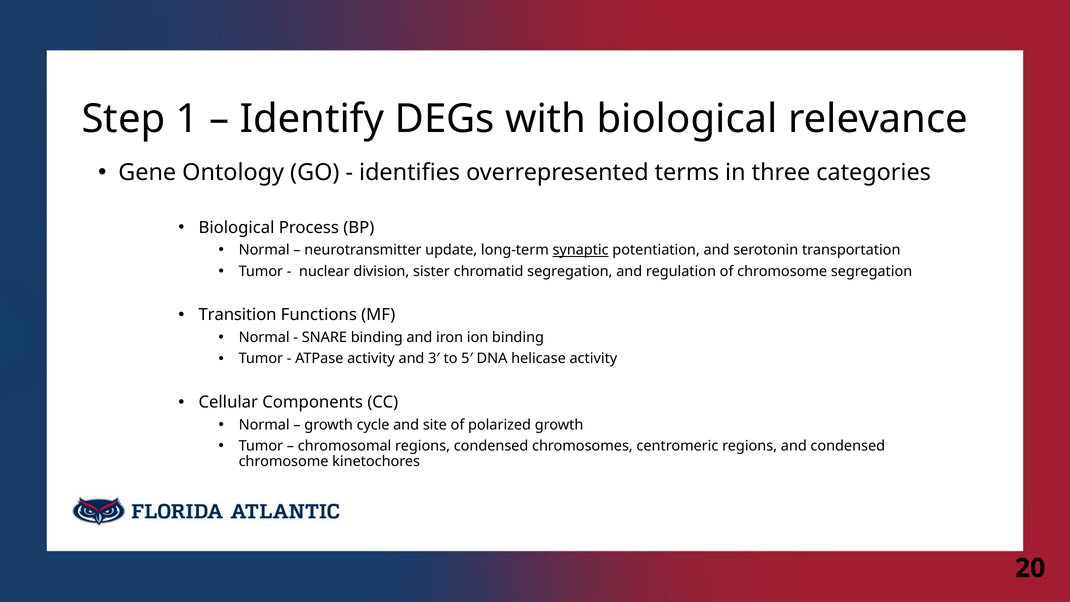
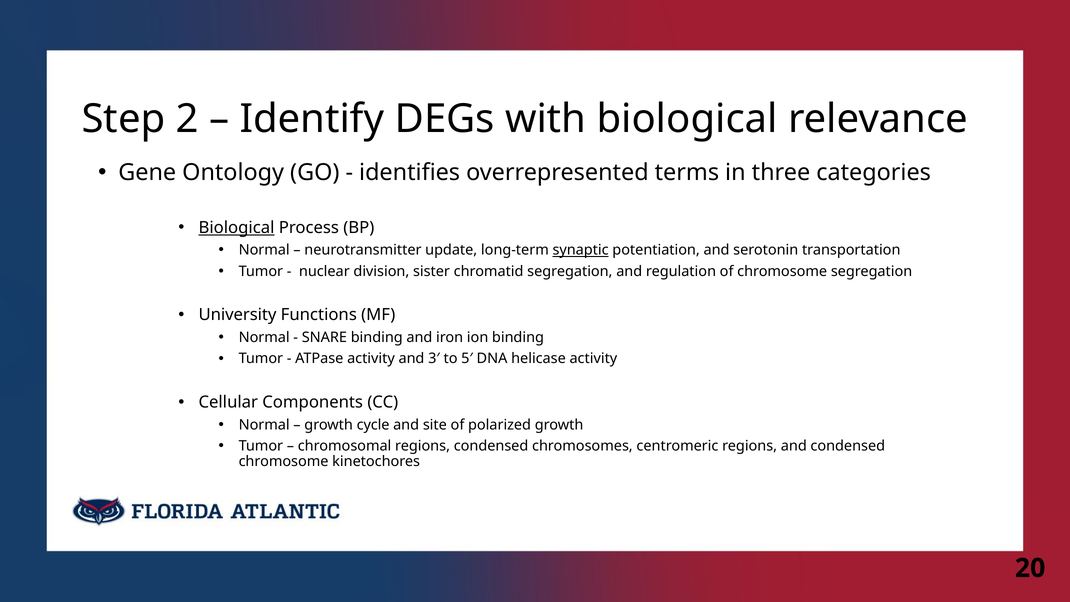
1: 1 -> 2 (187, 119)
Biological underline: none -> present (237, 228)
Transition: Transition -> University (238, 315)
